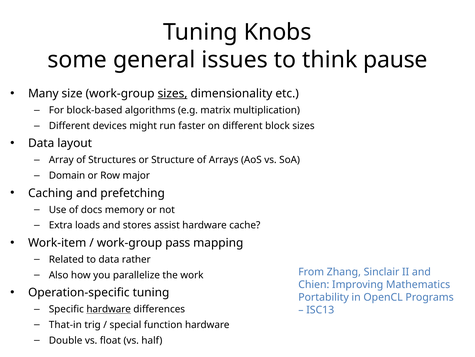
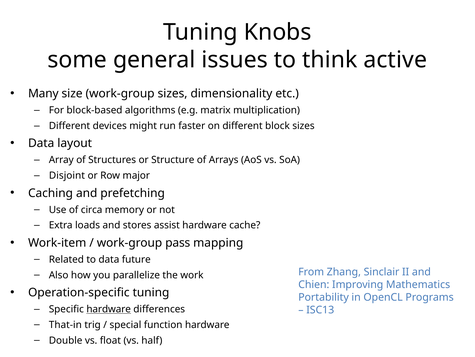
pause: pause -> active (395, 60)
sizes underline: present -> none (173, 93)
Domain: Domain -> Disjoint (67, 175)
docs: docs -> circa (92, 209)
rather: rather -> future (136, 259)
